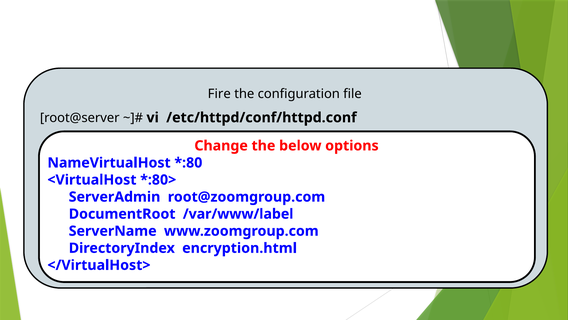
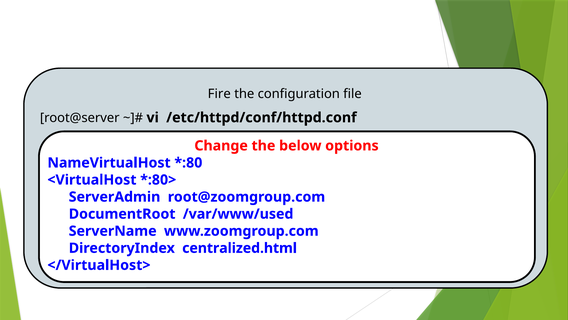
/var/www/label: /var/www/label -> /var/www/used (238, 214)
encryption.html: encryption.html -> centralized.html (240, 248)
